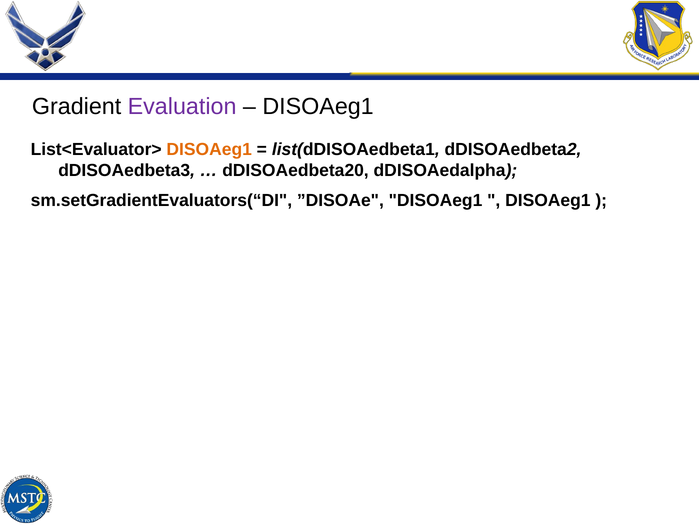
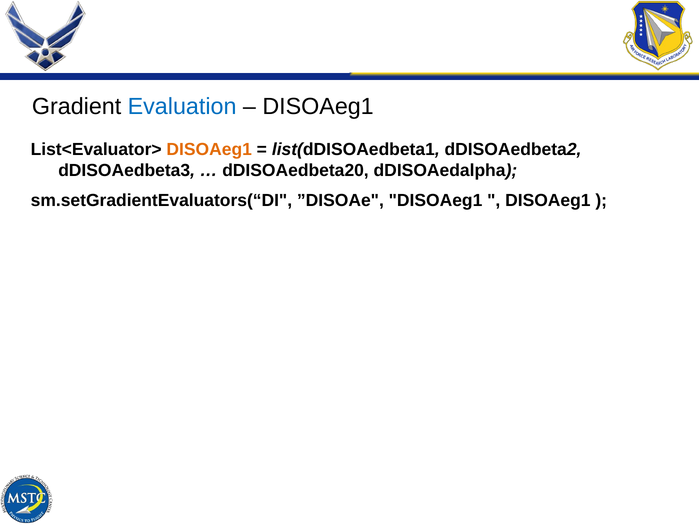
Evaluation colour: purple -> blue (182, 106)
